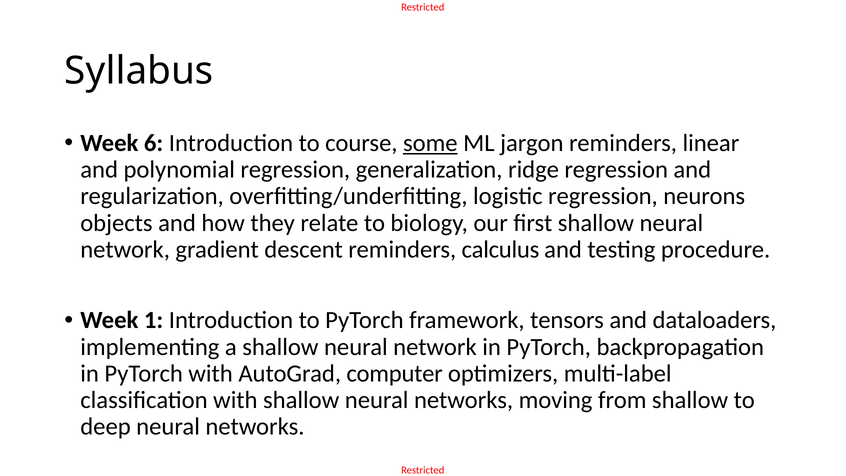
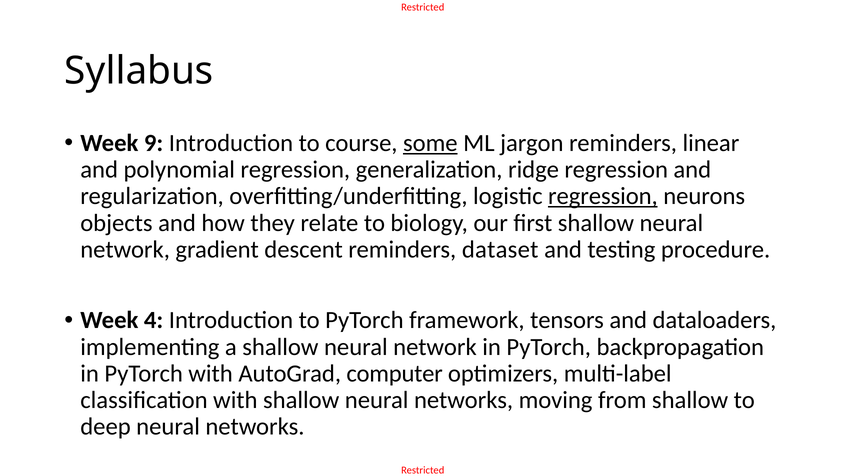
6: 6 -> 9 (154, 143)
regression underline: none -> present (603, 196)
calculus: calculus -> dataset (500, 249)
1: 1 -> 4 (154, 320)
